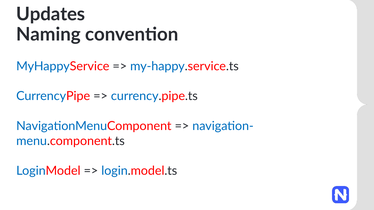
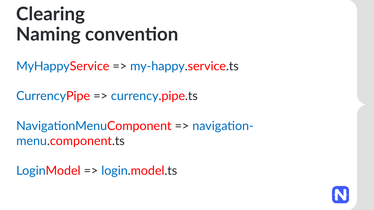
Updates: Updates -> Clearing (51, 14)
